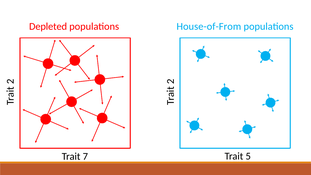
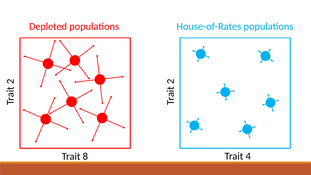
House-of-From: House-of-From -> House-of-Rates (209, 27)
5: 5 -> 4 (248, 156)
7: 7 -> 8 (85, 156)
